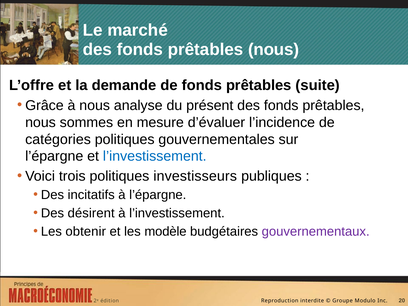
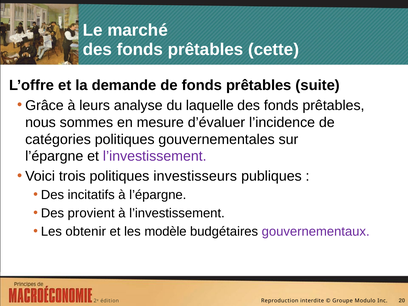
nous: nous -> cette (274, 49)
à nous: nous -> leurs (95, 105)
présent: présent -> laquelle (210, 105)
l’investissement colour: blue -> purple (155, 156)
désirent: désirent -> provient (91, 213)
